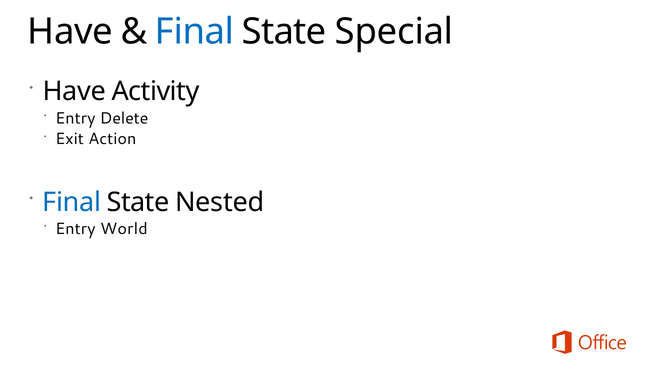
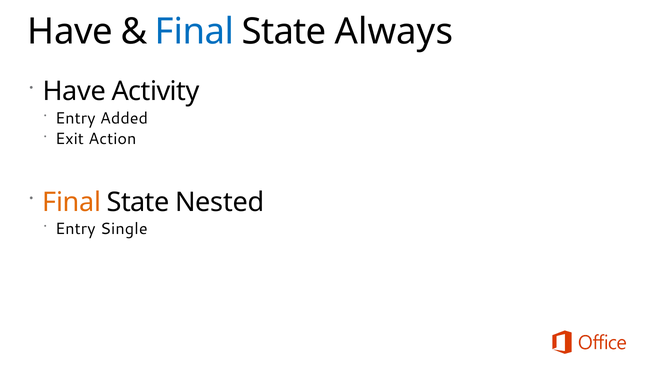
Special: Special -> Always (394, 32)
Delete: Delete -> Added (124, 118)
Final colour: blue -> orange (72, 202)
World: World -> Single (124, 229)
